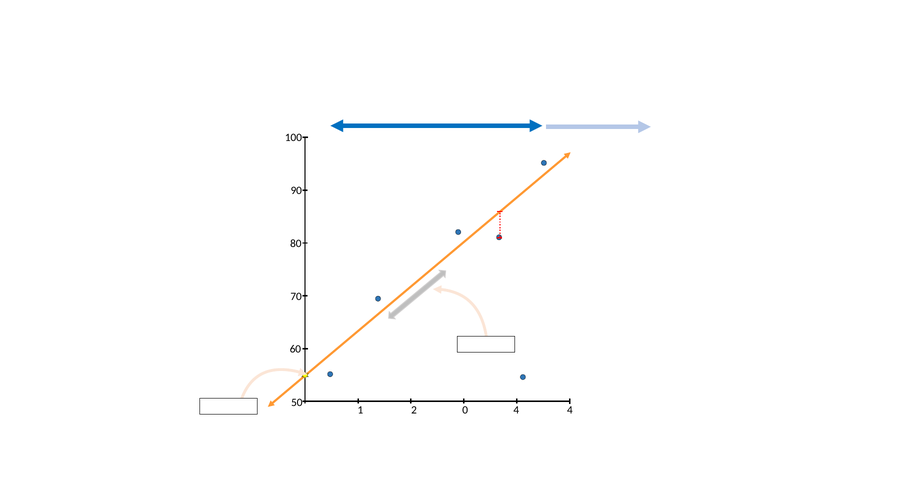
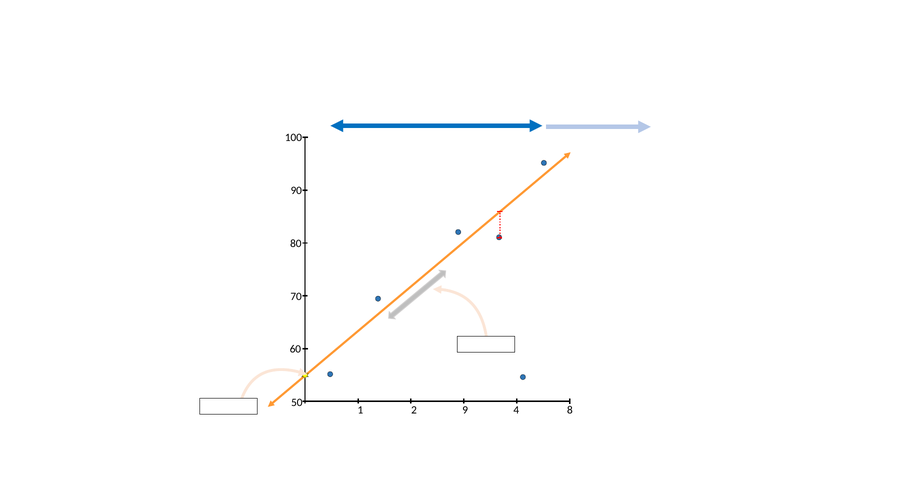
0: 0 -> 9 (465, 411)
4 4: 4 -> 8 (570, 411)
